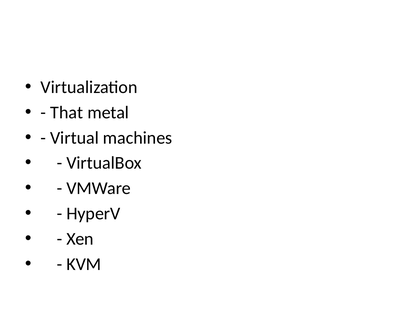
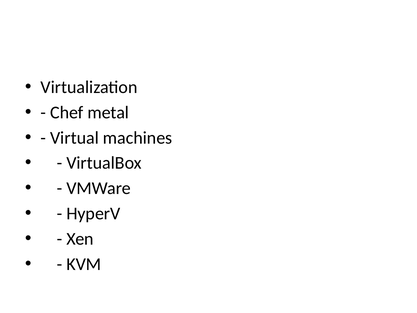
That: That -> Chef (67, 112)
